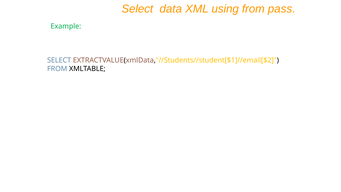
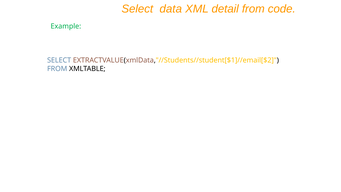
using: using -> detail (225, 9)
pass: pass -> code (282, 9)
